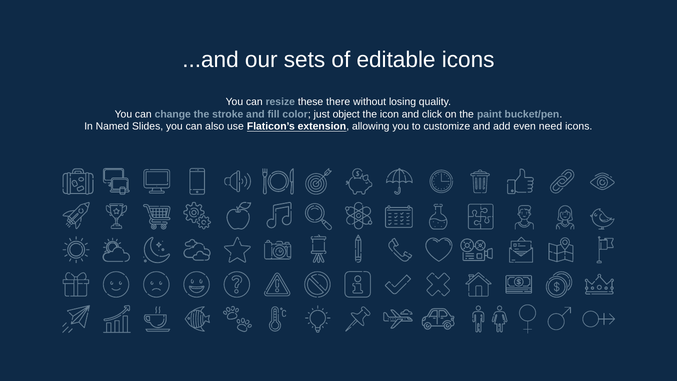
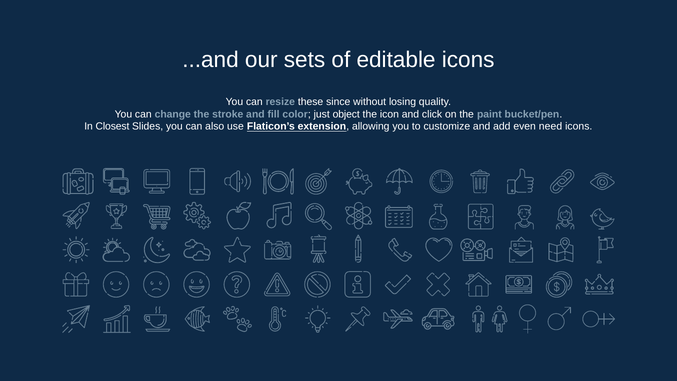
there: there -> since (338, 102)
Named: Named -> Closest (112, 126)
